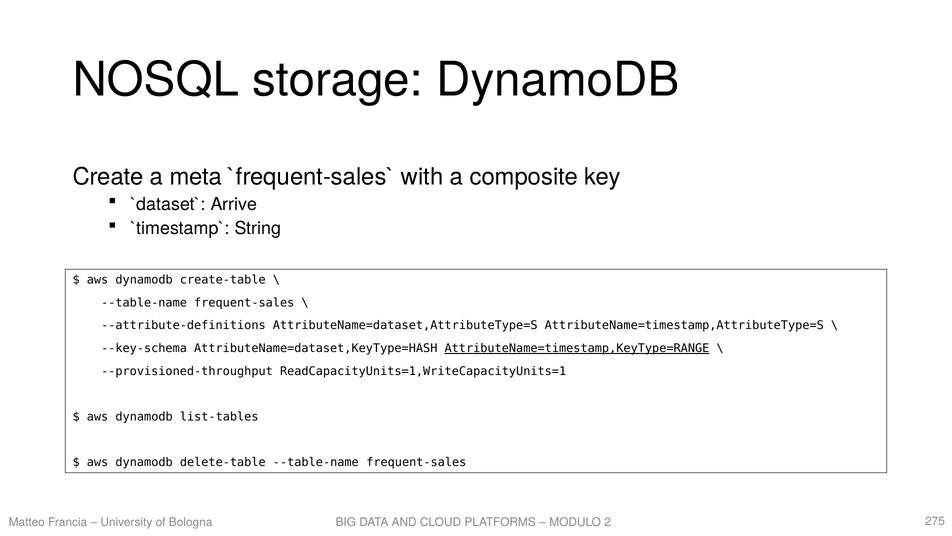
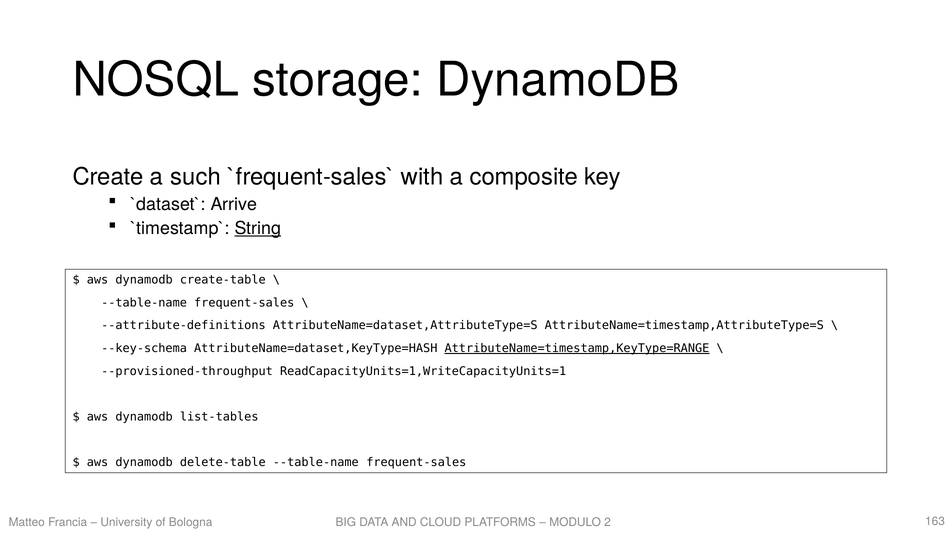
meta: meta -> such (196, 177)
String underline: none -> present (258, 228)
275: 275 -> 163 (935, 521)
